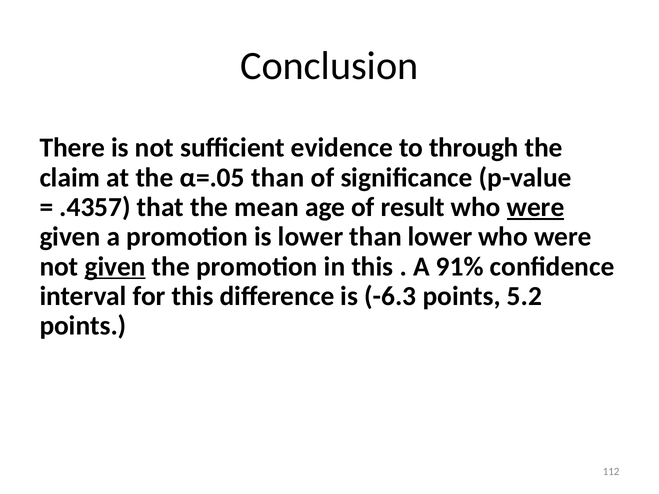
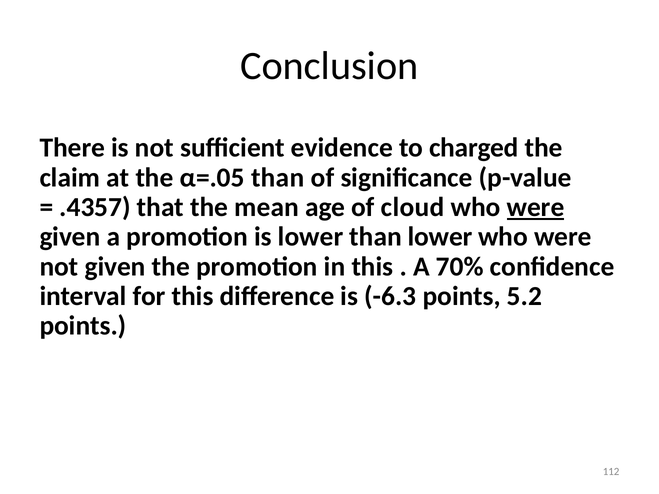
through: through -> charged (474, 148)
result: result -> cloud (413, 207)
given underline: present -> none (115, 267)
91%: 91% -> 70% (460, 267)
